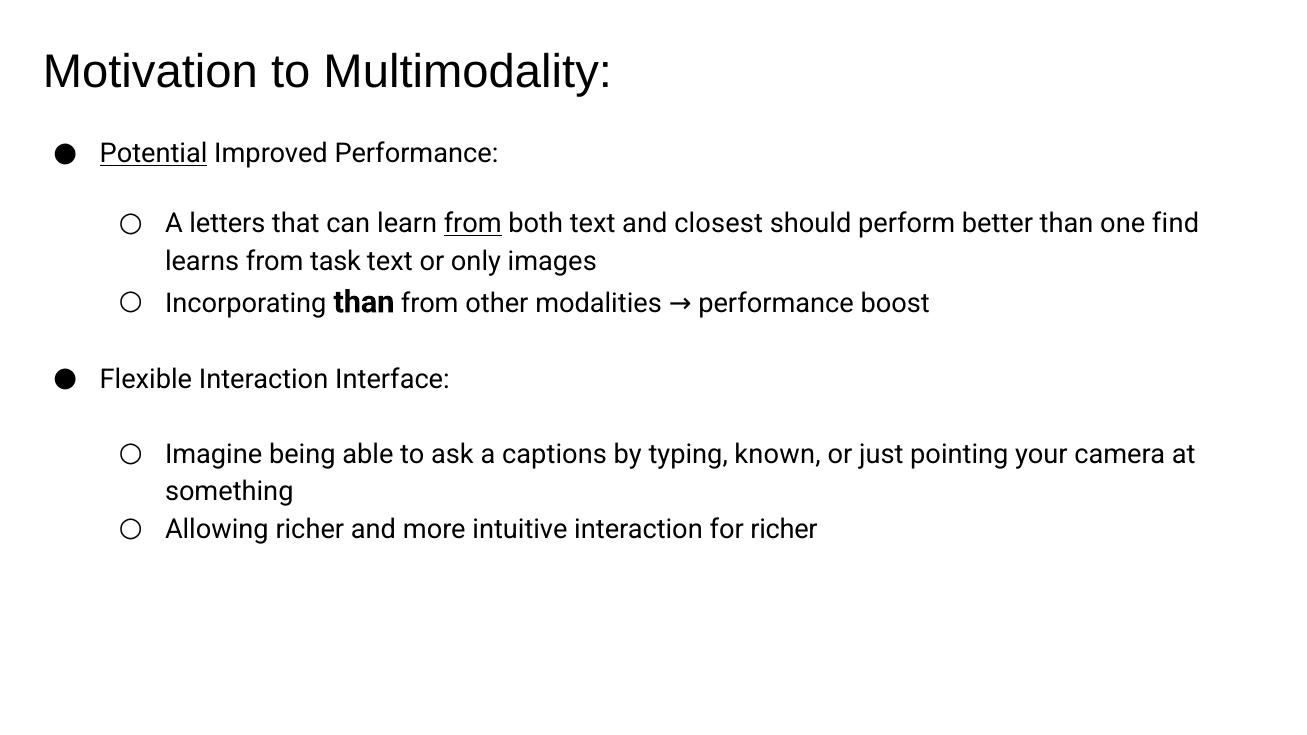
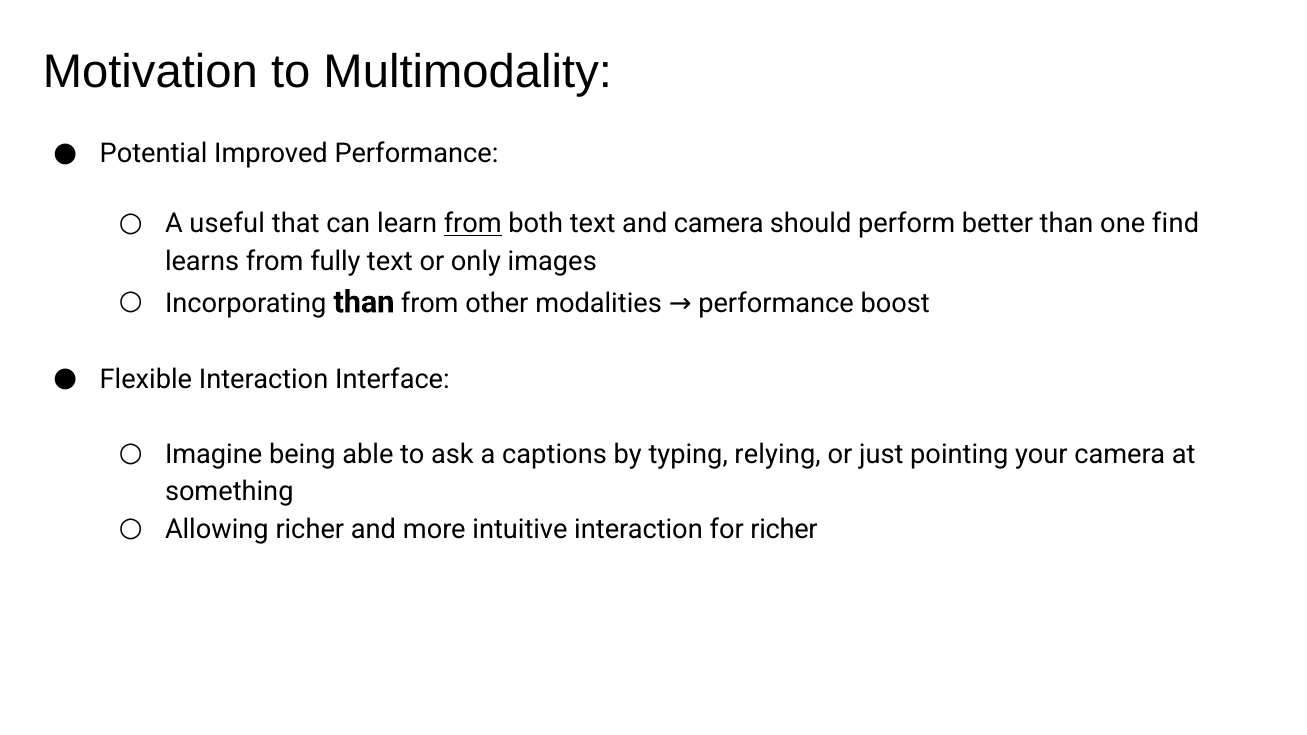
Potential underline: present -> none (154, 154)
letters: letters -> useful (227, 224)
and closest: closest -> camera (719, 224)
task: task -> fully (335, 262)
known: known -> relying (778, 454)
